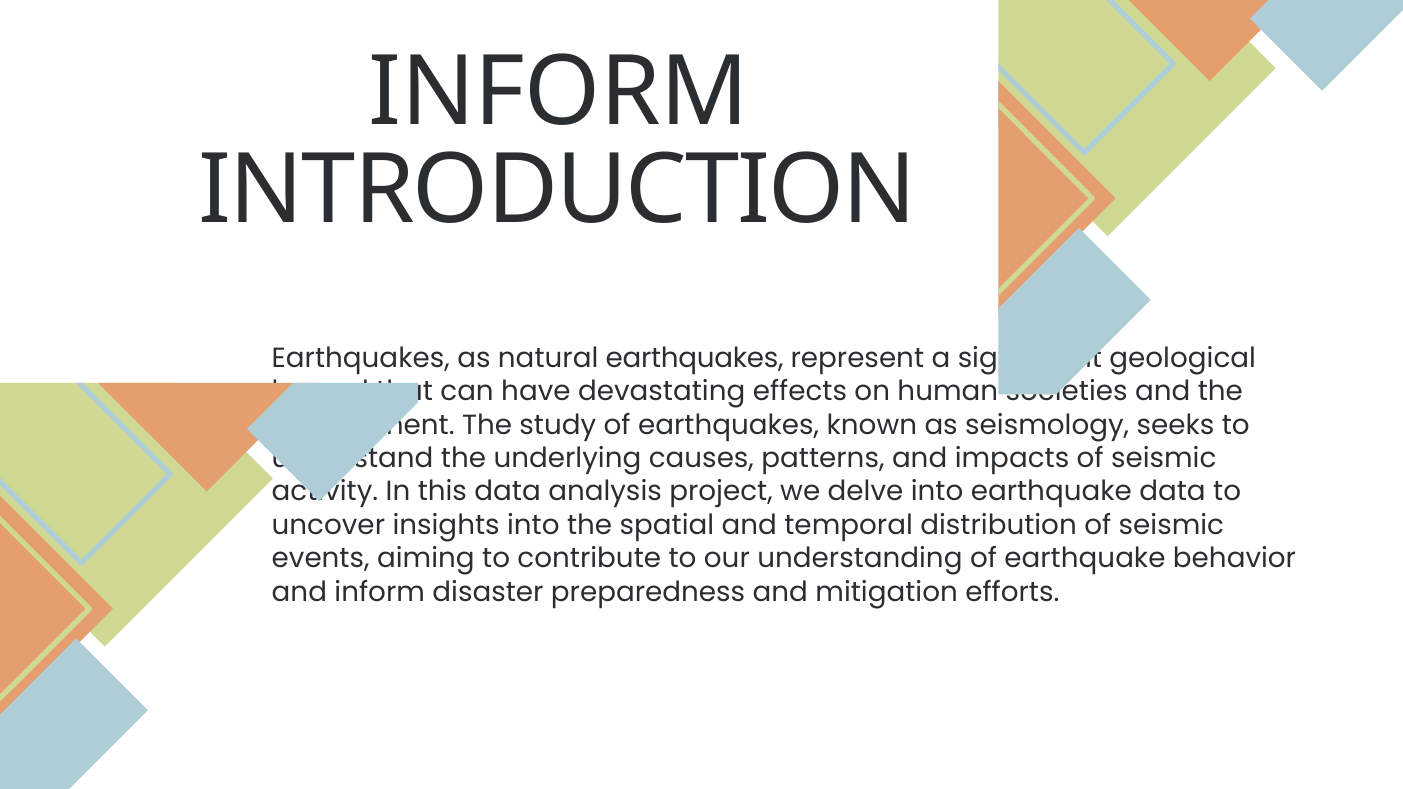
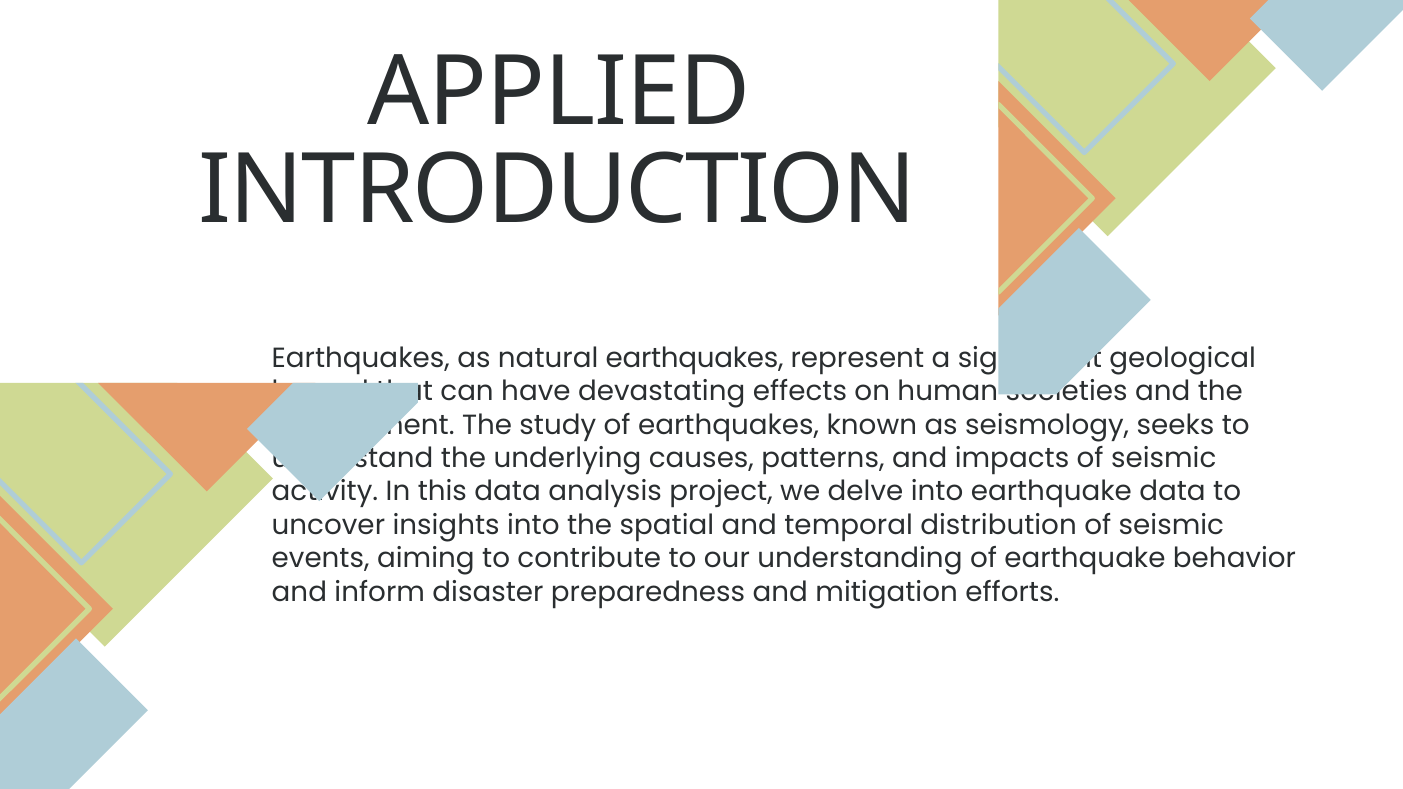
INFORM: INFORM -> APPLIED (559, 93)
